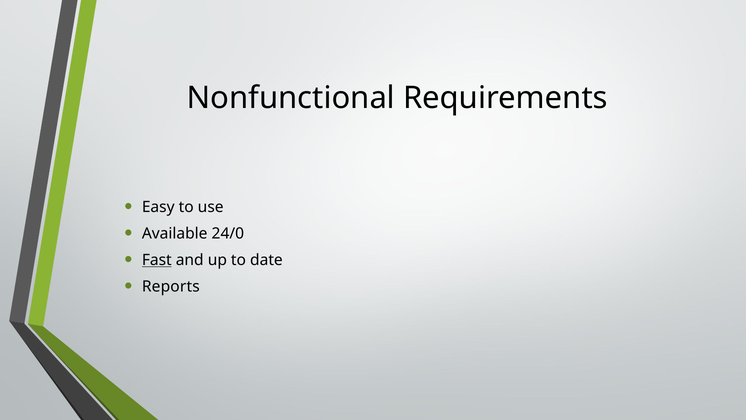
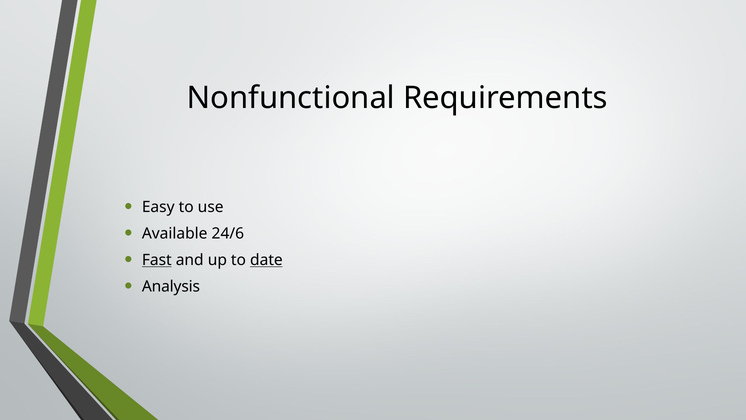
24/0: 24/0 -> 24/6 (228, 233)
date underline: none -> present (266, 260)
Reports: Reports -> Analysis (171, 286)
